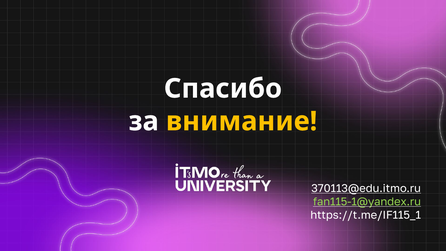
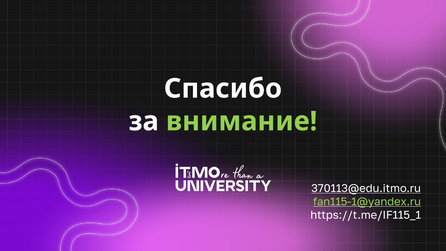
внимание colour: yellow -> light green (242, 121)
